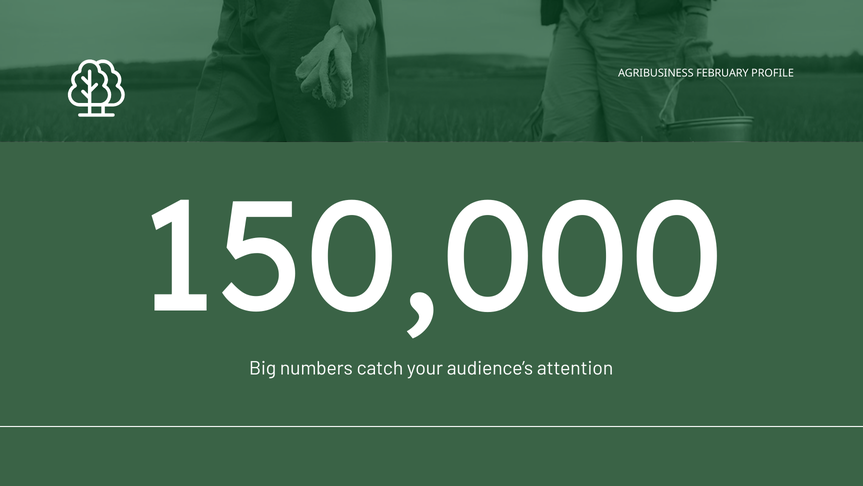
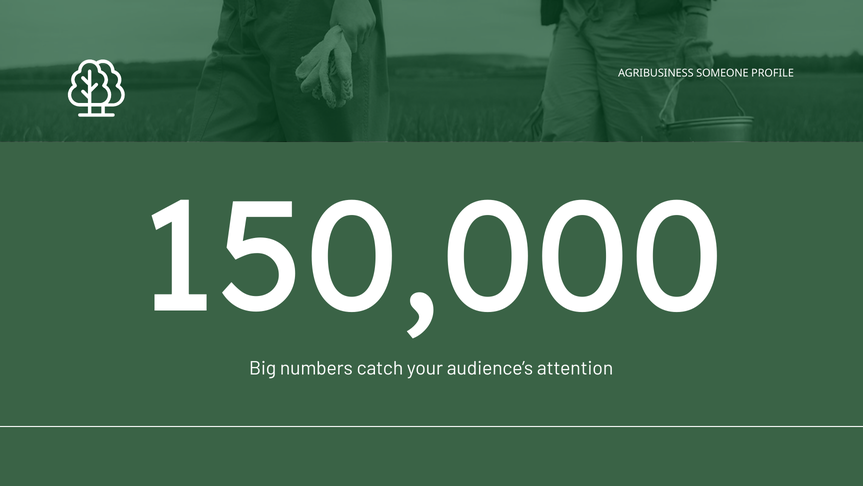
FEBRUARY: FEBRUARY -> SOMEONE (722, 73)
